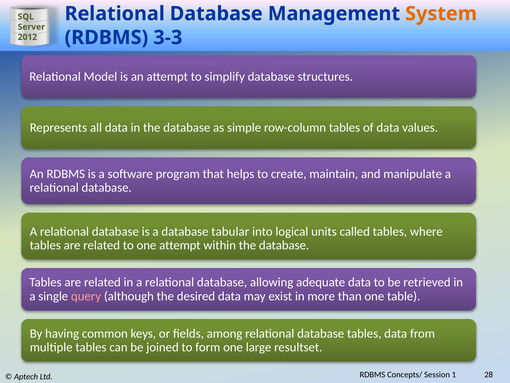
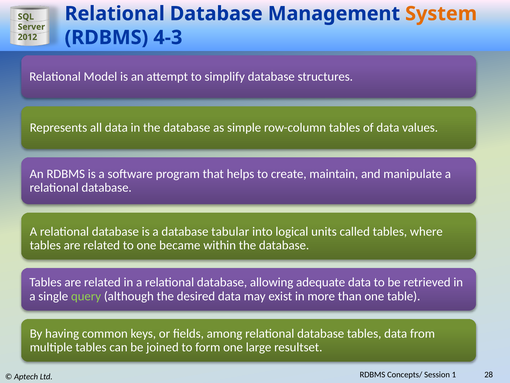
3-3: 3-3 -> 4-3 (168, 37)
one attempt: attempt -> became (180, 245)
query colour: pink -> light green (86, 296)
